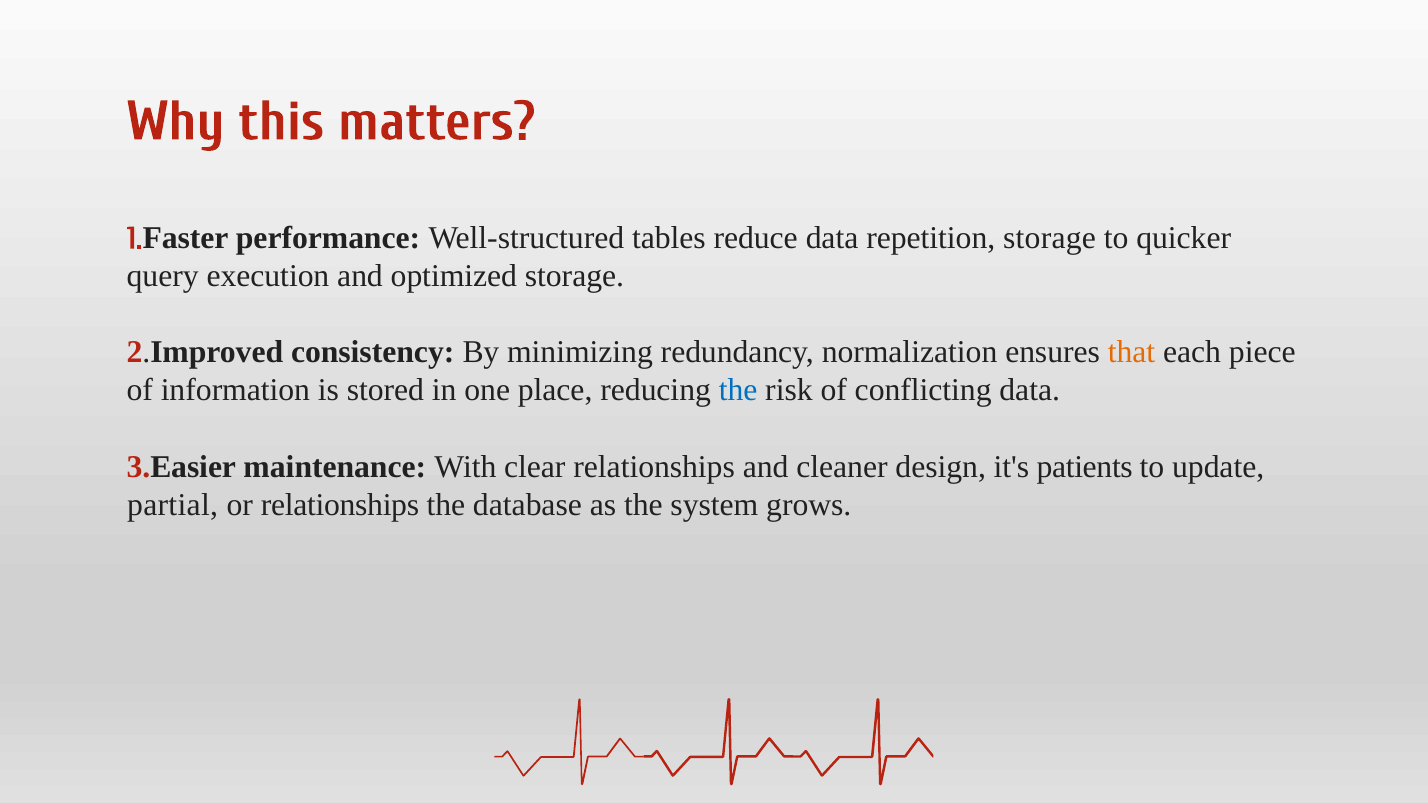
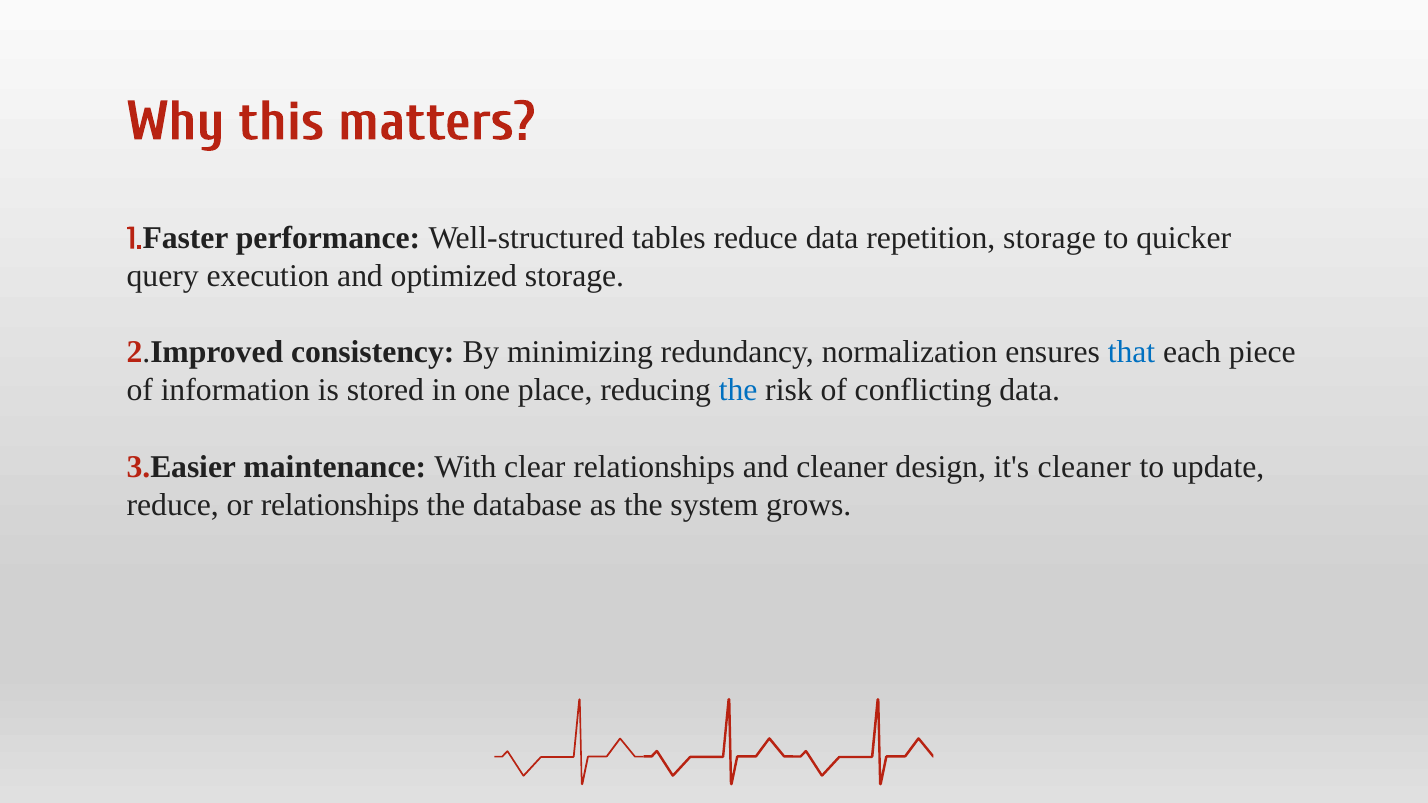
that colour: orange -> blue (1132, 353)
it's patients: patients -> cleaner (1084, 467)
partial: partial -> reduce (173, 505)
